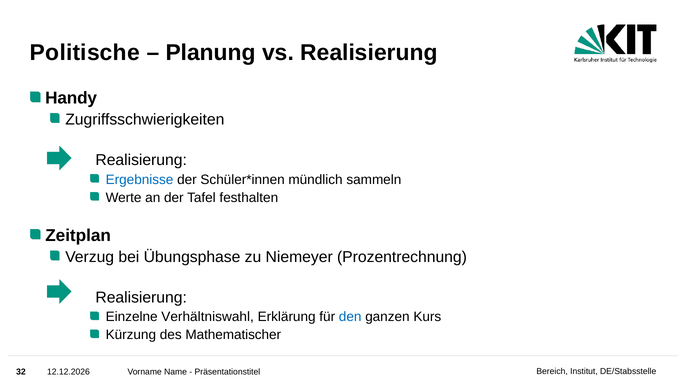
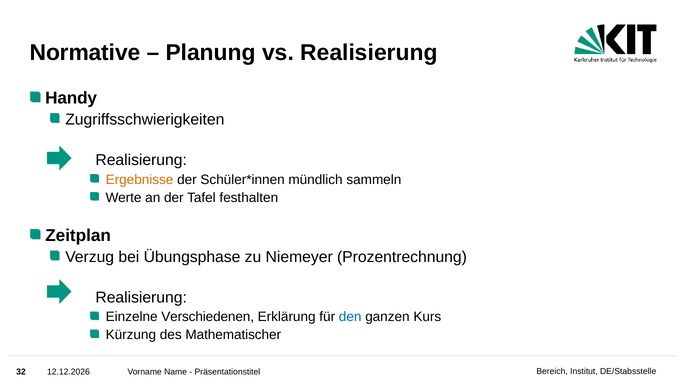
Politische: Politische -> Normative (85, 53)
Ergebnisse colour: blue -> orange (140, 179)
Verhältniswahl: Verhältniswahl -> Verschiedenen (208, 317)
